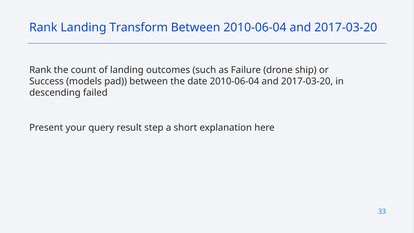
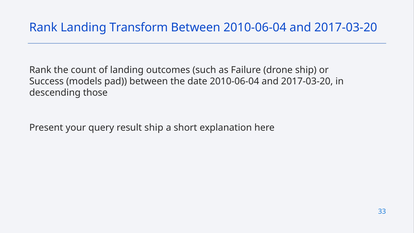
failed: failed -> those (95, 93)
result step: step -> ship (154, 127)
